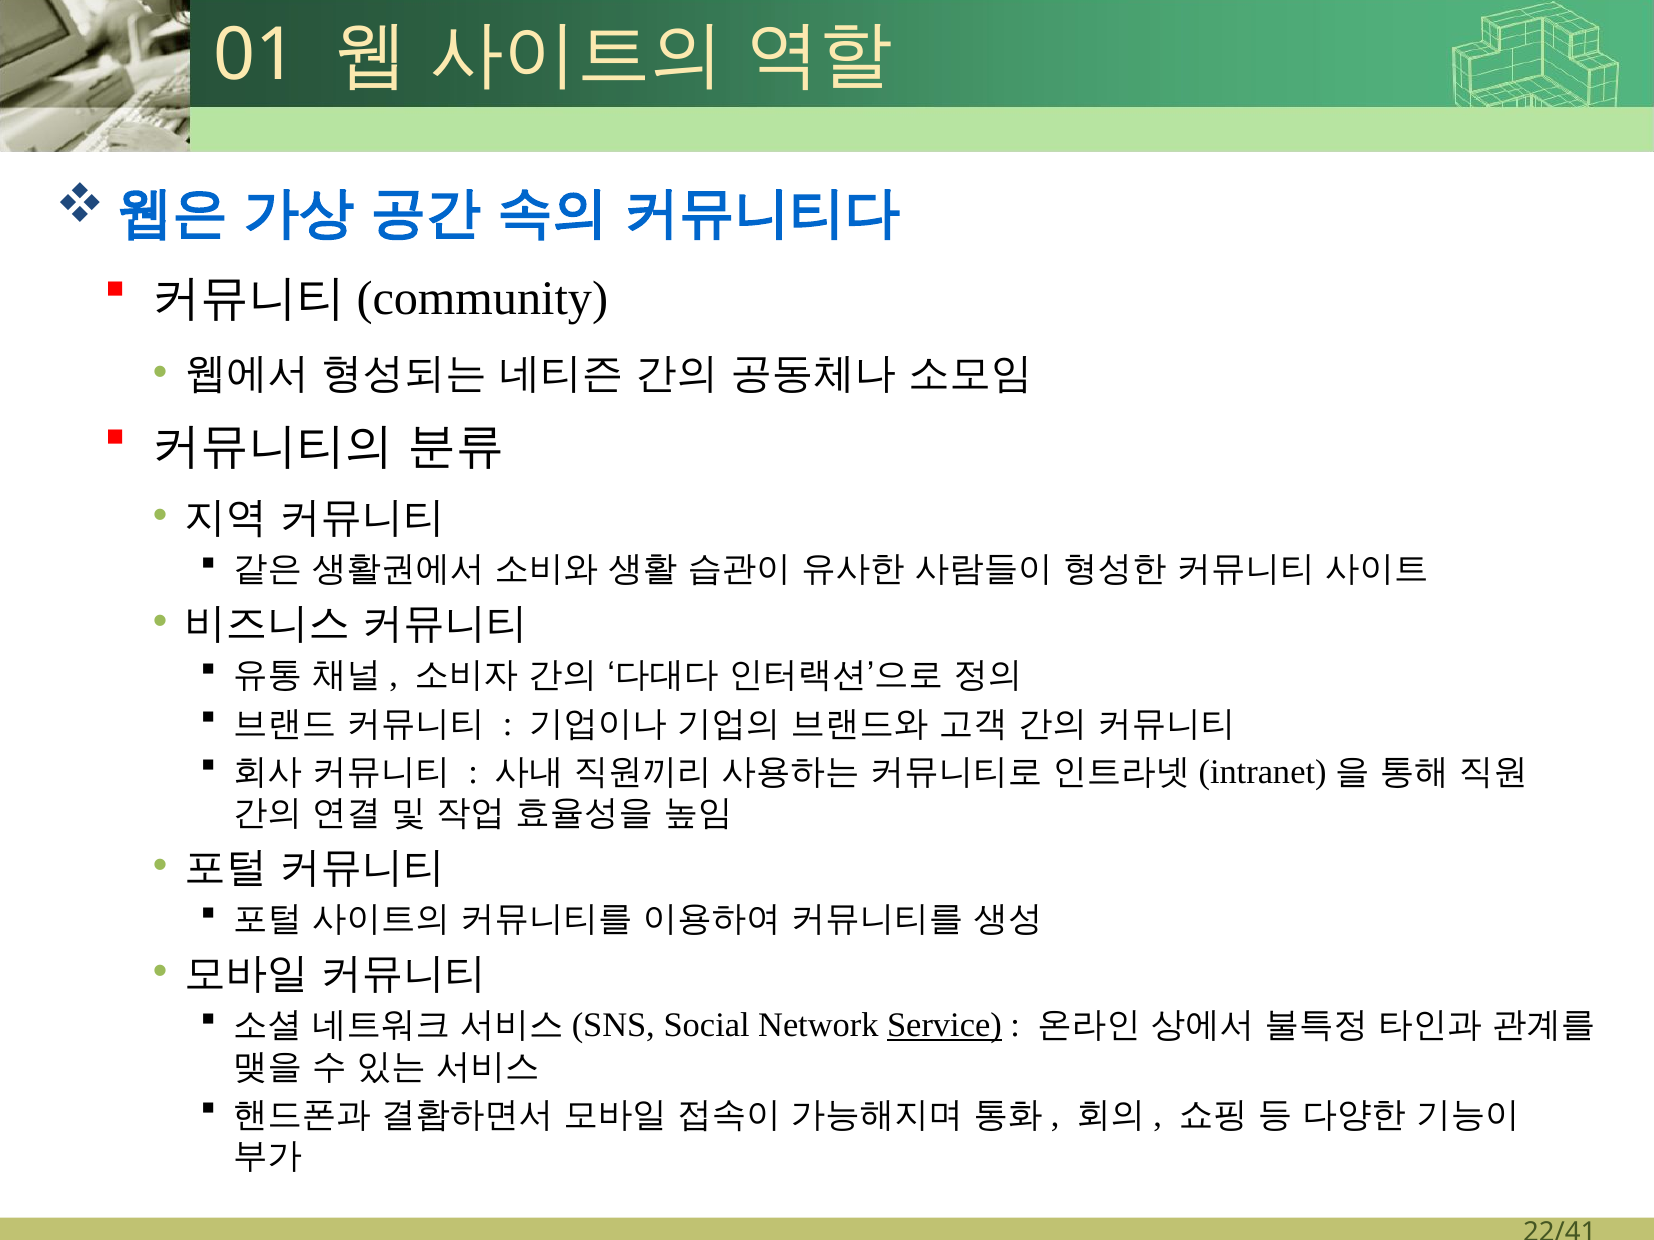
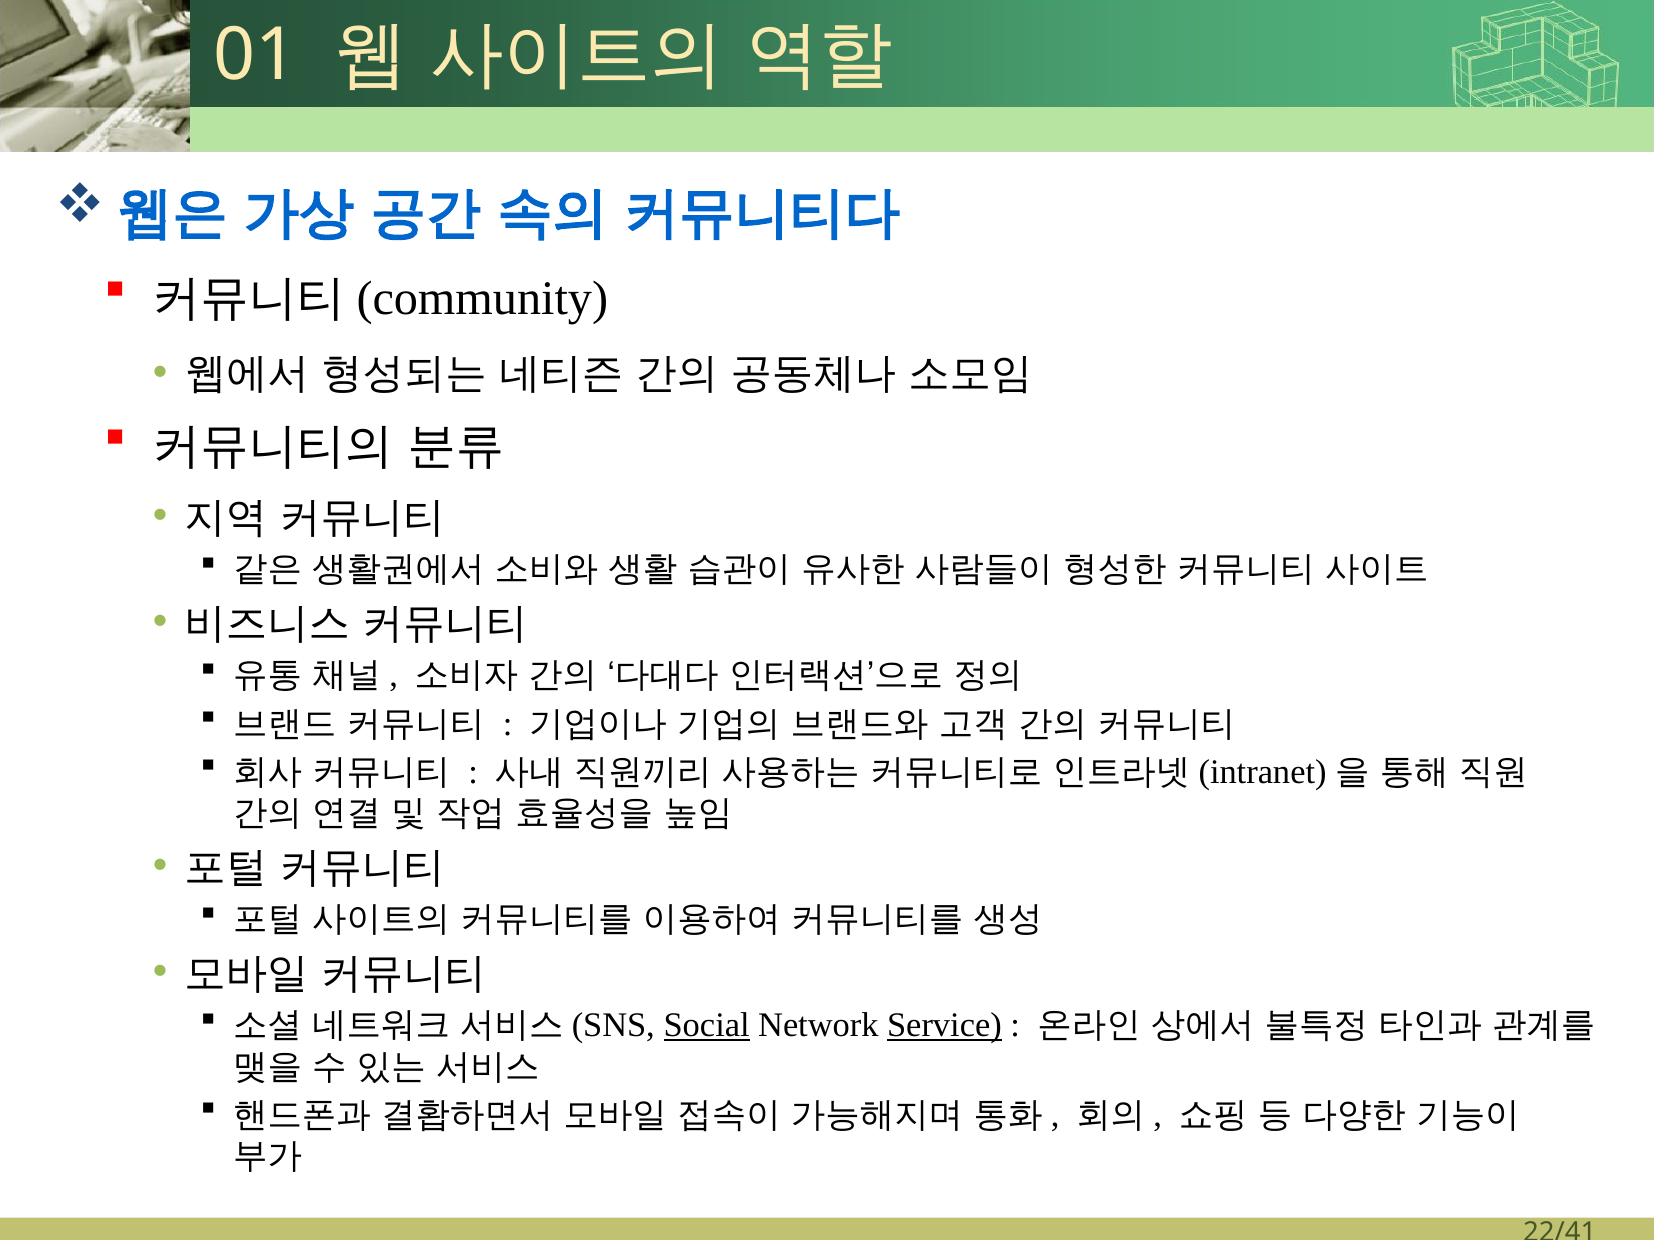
Social underline: none -> present (707, 1026)
